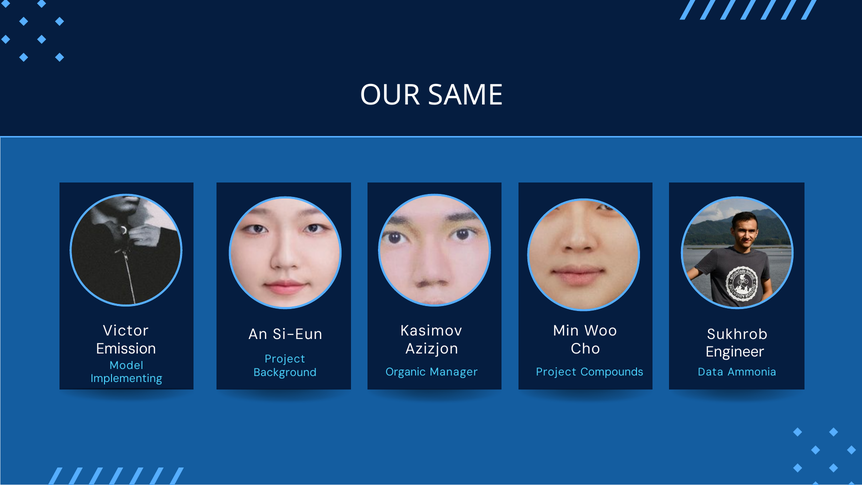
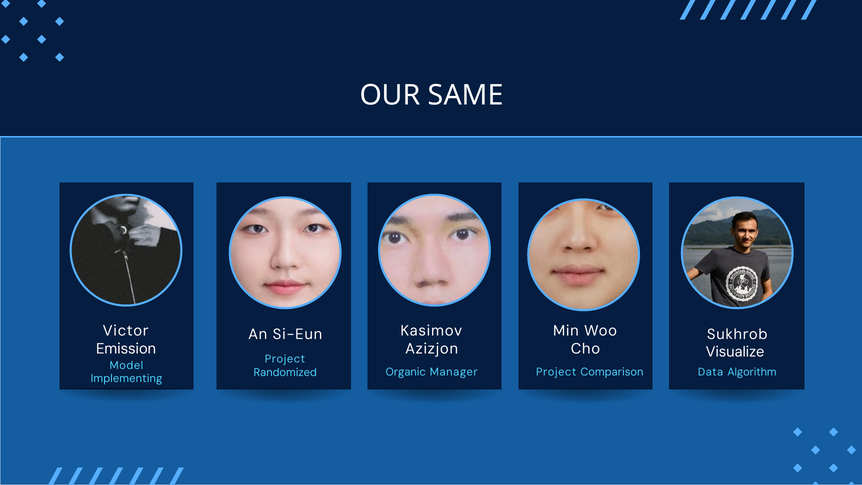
Engineer: Engineer -> Visualize (735, 352)
Compounds: Compounds -> Comparison (612, 372)
Ammonia: Ammonia -> Algorithm (752, 372)
Background: Background -> Randomized (285, 372)
